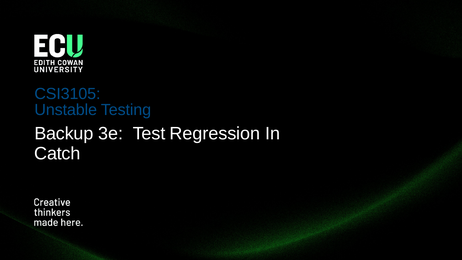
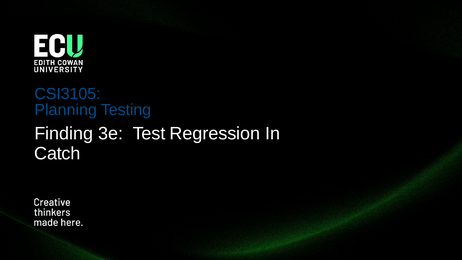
Unstable: Unstable -> Planning (66, 110)
Backup: Backup -> Finding (64, 134)
